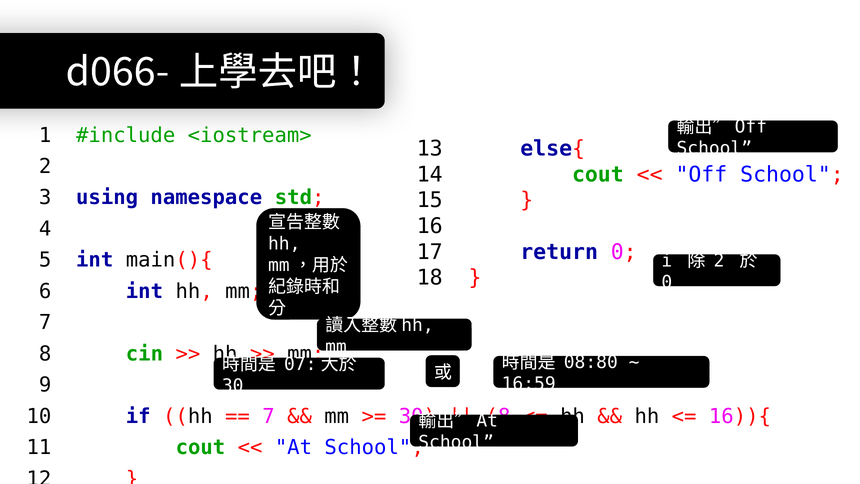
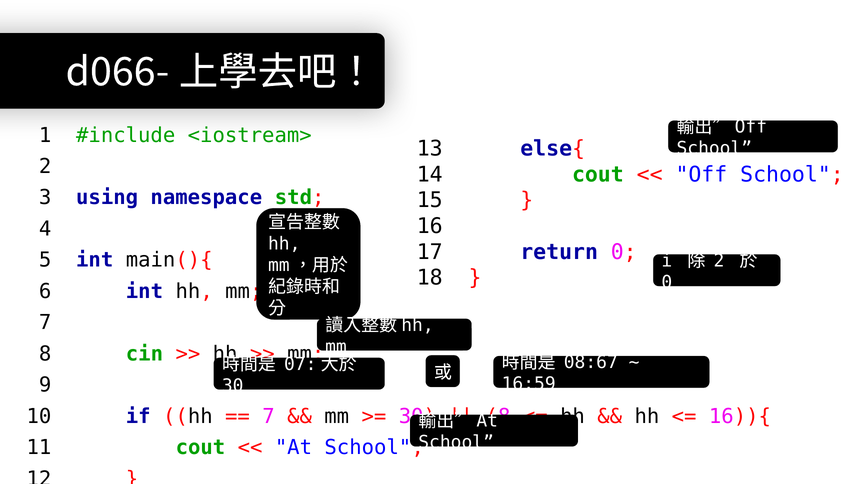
08:80: 08:80 -> 08:67 (591, 362)
